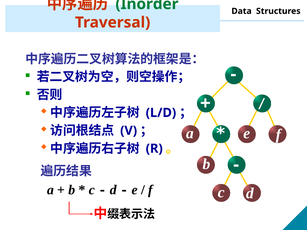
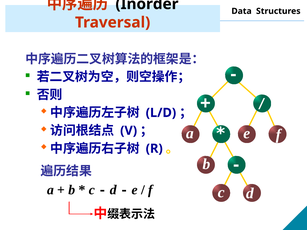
Inorder colour: green -> black (147, 4)
